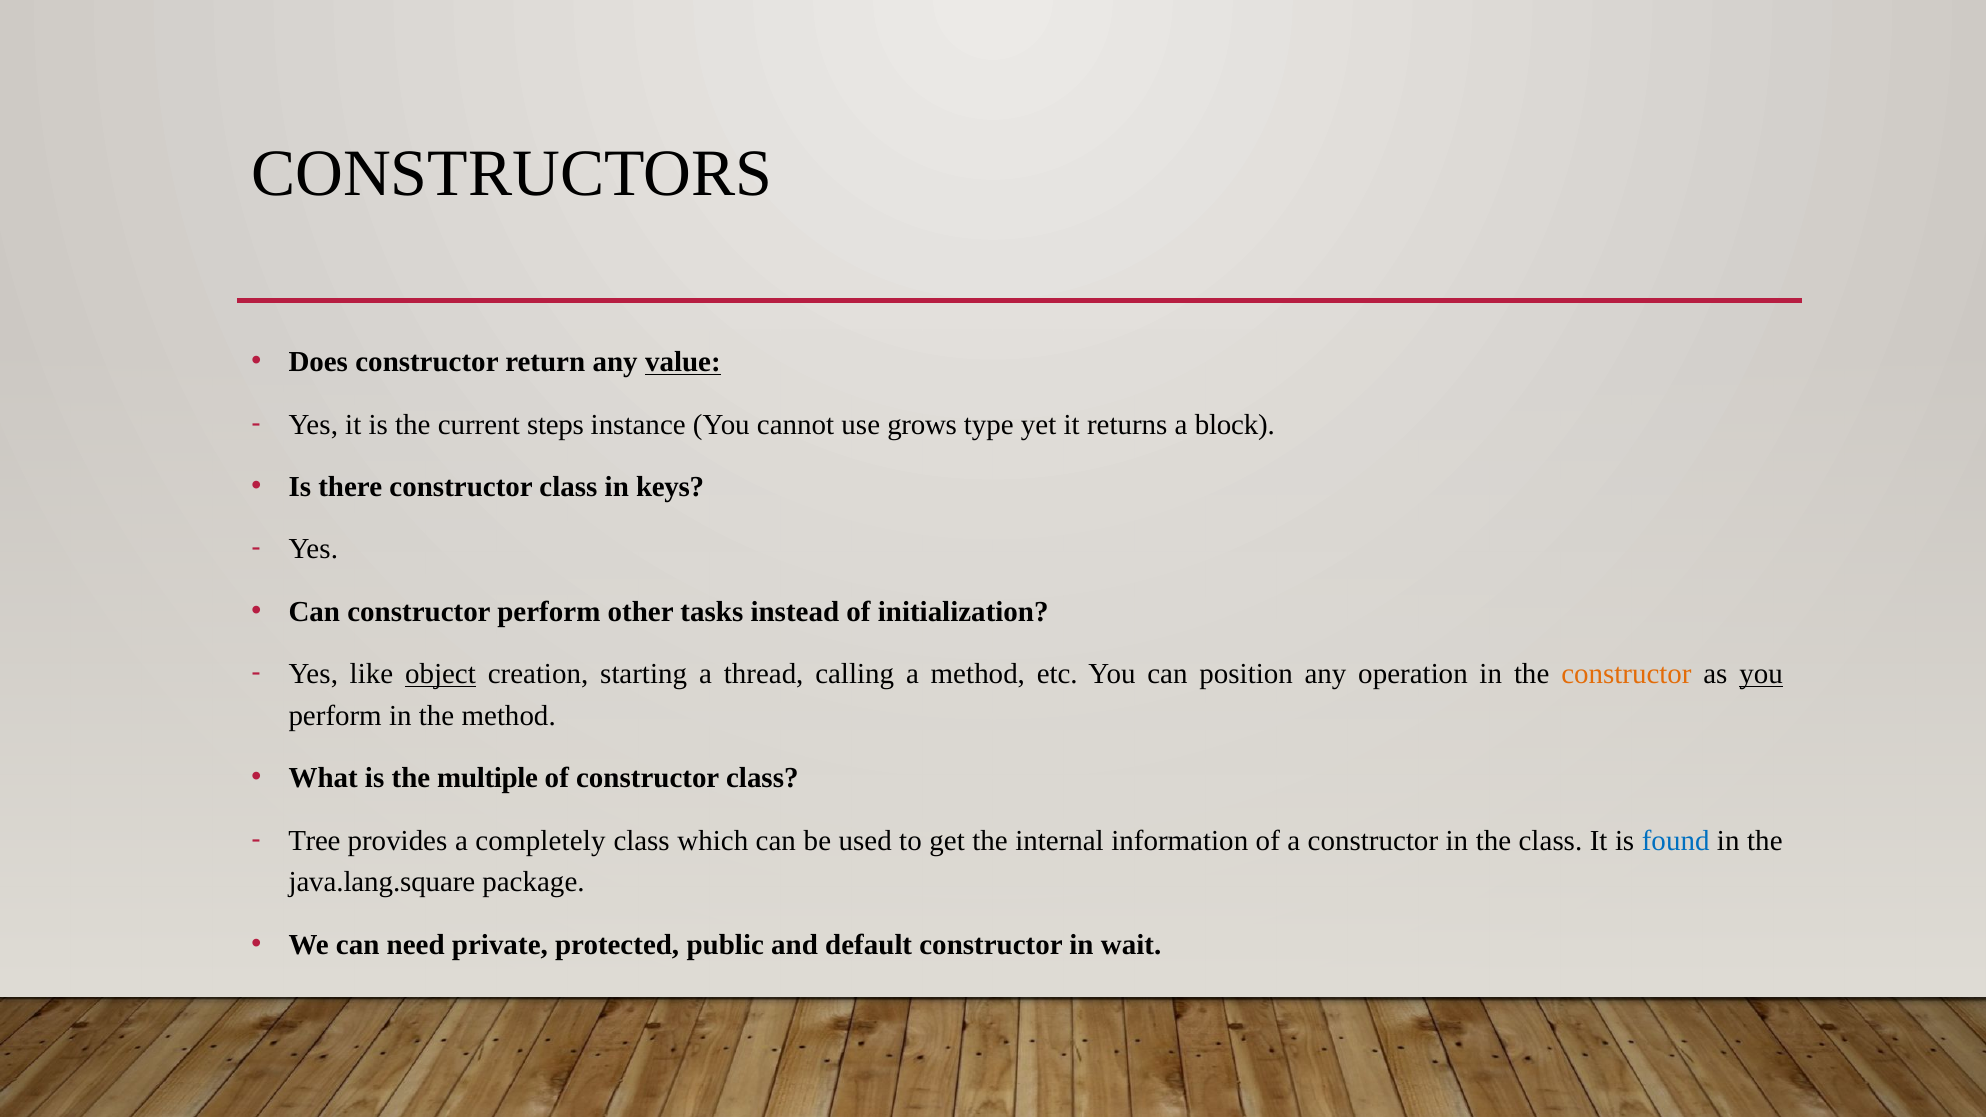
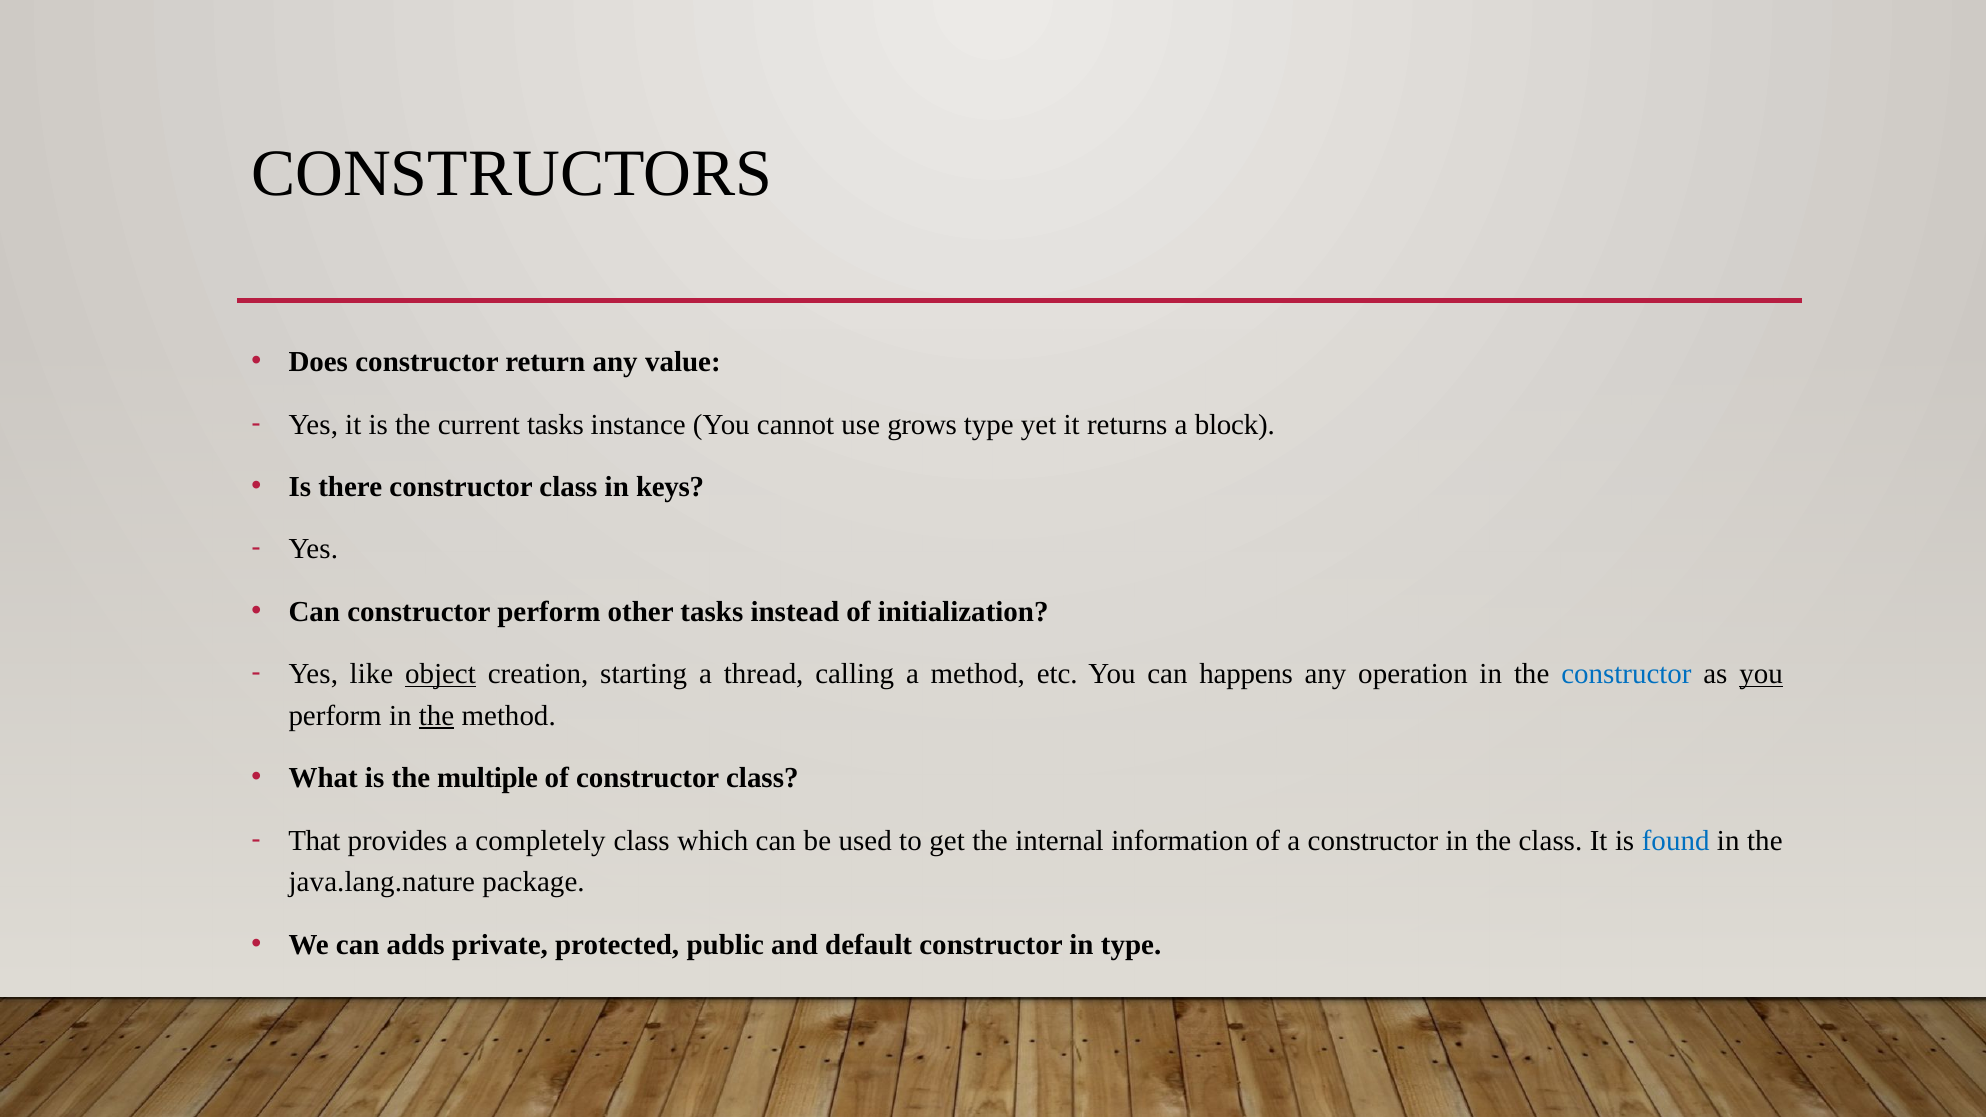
value underline: present -> none (683, 362)
current steps: steps -> tasks (555, 425)
position: position -> happens (1246, 674)
constructor colour: orange -> blue (1626, 674)
the underline: none -> present (437, 716)
Tree: Tree -> That (314, 841)
java.lang.square: java.lang.square -> java.lang.nature (382, 882)
need: need -> adds (416, 945)
in wait: wait -> type (1131, 945)
